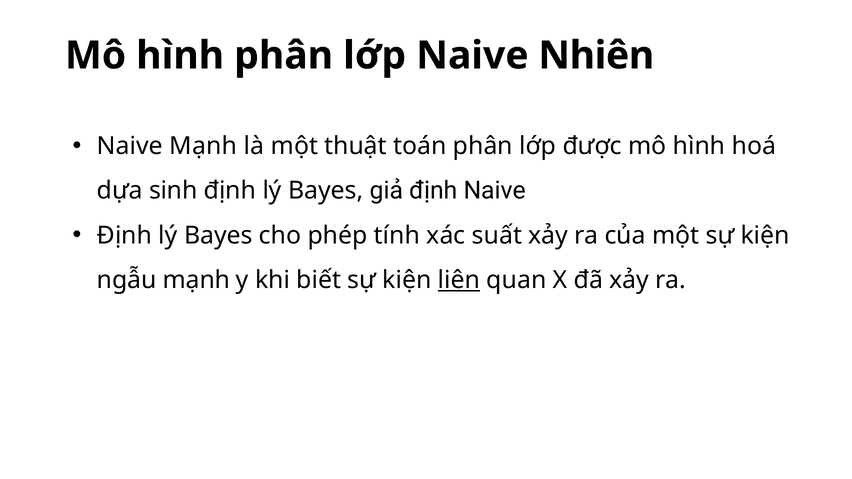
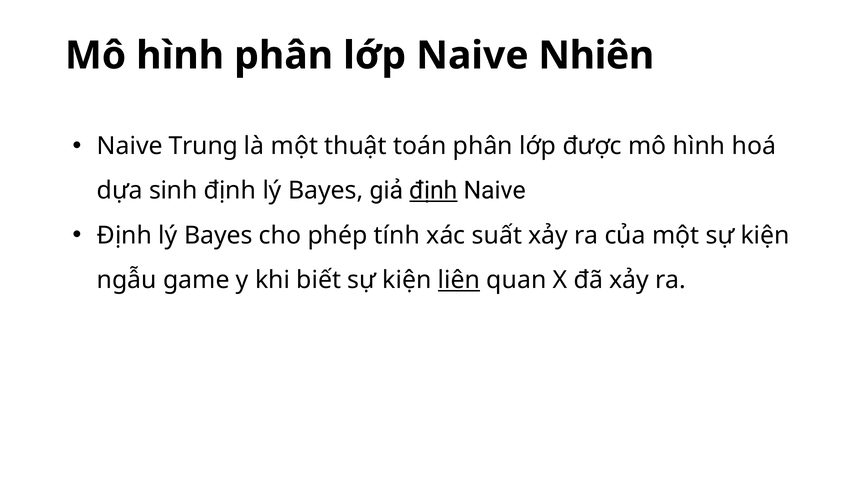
Naive Mạnh: Mạnh -> Trung (203, 146)
định underline: none -> present (433, 191)
ngẫu mạnh: mạnh -> game (196, 280)
